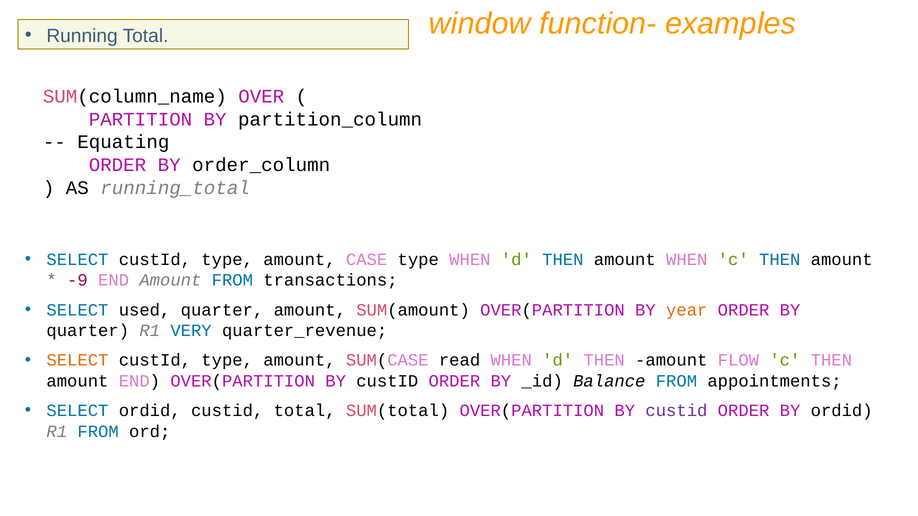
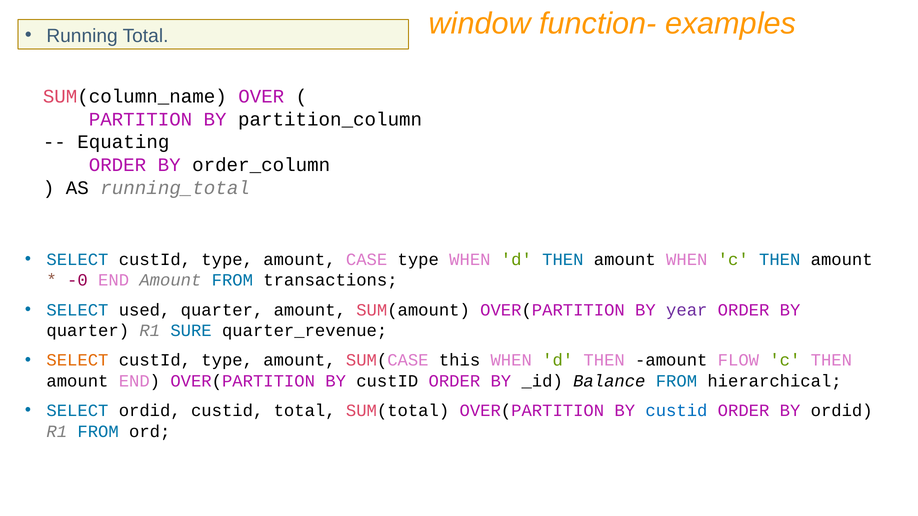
-9: -9 -> -0 (77, 280)
year colour: orange -> purple (687, 310)
VERY: VERY -> SURE (191, 331)
read: read -> this (460, 361)
appointments: appointments -> hierarchical (775, 381)
custid colour: purple -> blue (676, 411)
